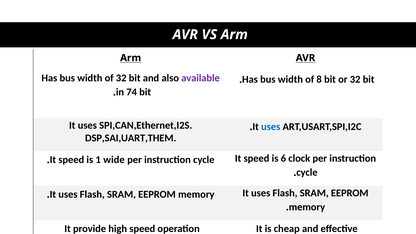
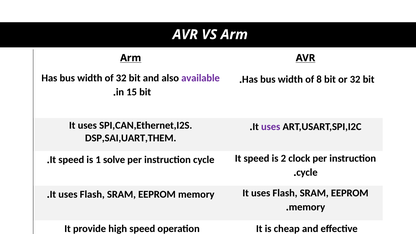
74: 74 -> 15 (132, 92)
uses colour: blue -> purple (271, 127)
wide: wide -> solve (114, 160)
6: 6 -> 2 (283, 158)
